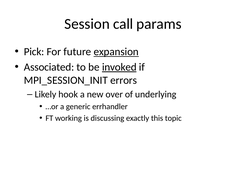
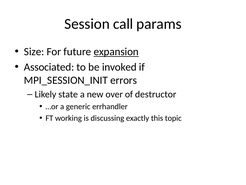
Pick: Pick -> Size (34, 52)
invoked underline: present -> none (119, 67)
hook: hook -> state (68, 94)
underlying: underlying -> destructor (156, 94)
